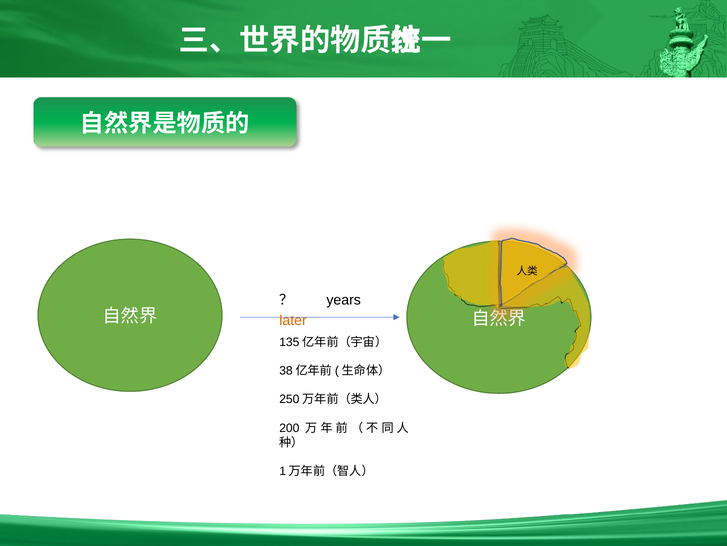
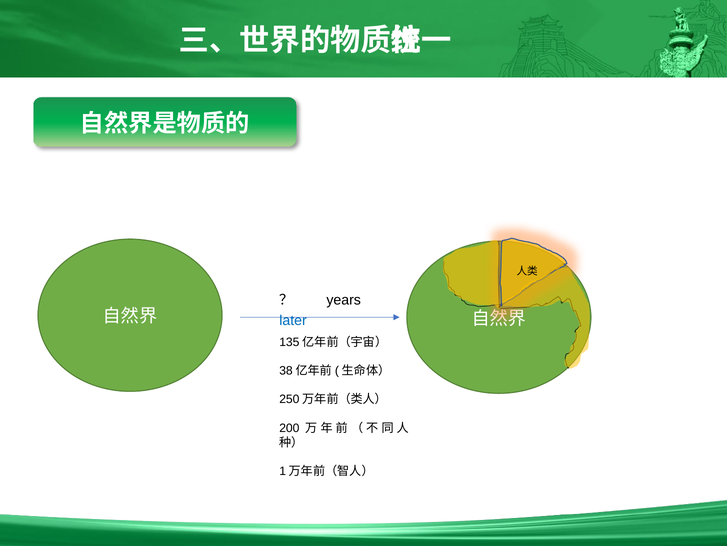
later colour: orange -> blue (293, 320)
